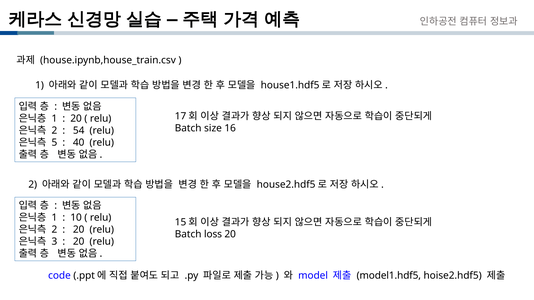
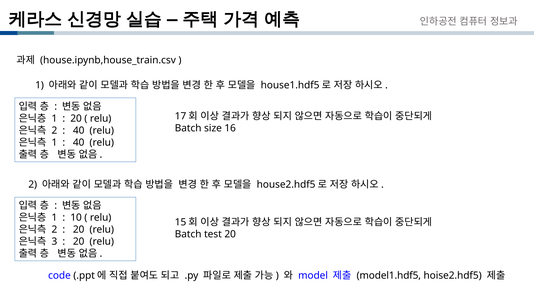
54: 54 -> 40 (79, 131)
5: 5 -> 1 (54, 143)
loss: loss -> test (213, 234)
